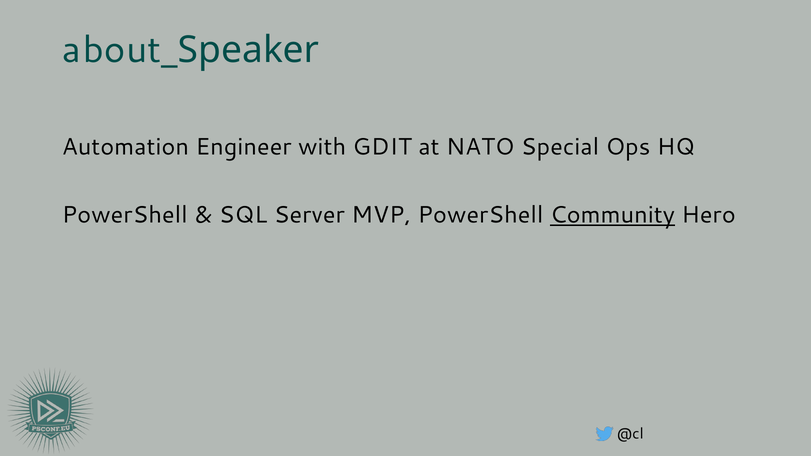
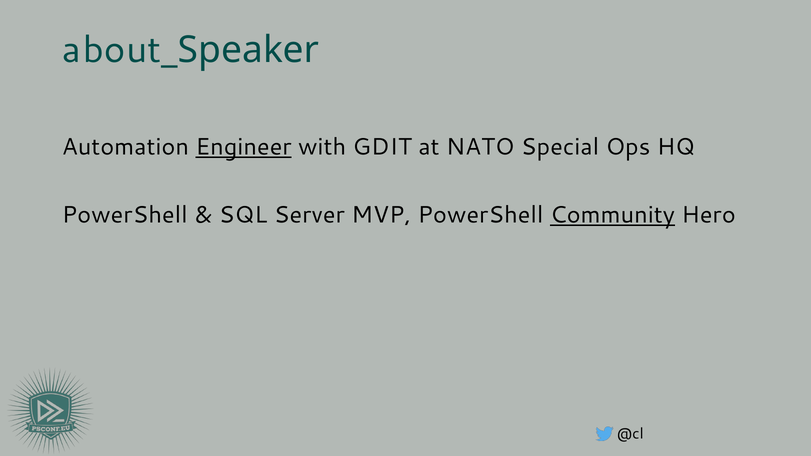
Engineer underline: none -> present (244, 147)
